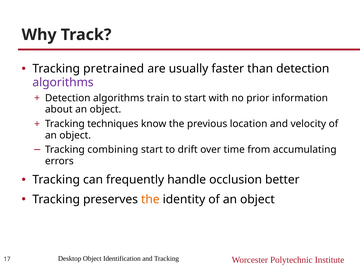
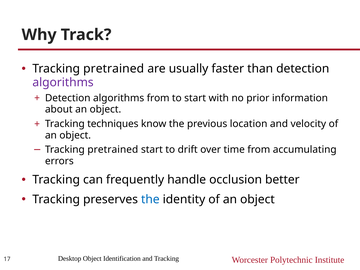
algorithms train: train -> from (158, 98)
combining: combining -> pretrained (113, 150)
the colour: orange -> blue (150, 199)
